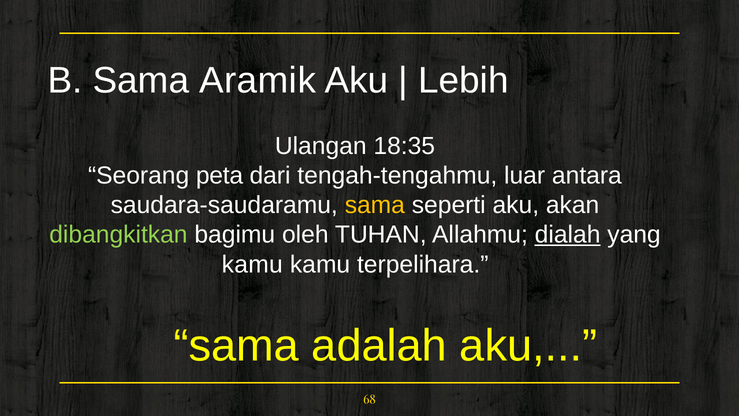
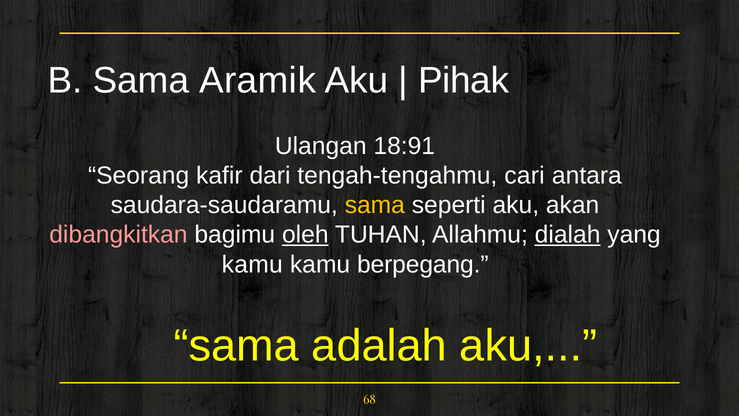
Lebih: Lebih -> Pihak (464, 80)
18:35: 18:35 -> 18:91 (404, 146)
peta: peta -> kafir (219, 176)
luar: luar -> cari (524, 176)
dibangkitkan colour: light green -> pink (118, 235)
oleh underline: none -> present (305, 235)
terpelihara: terpelihara -> berpegang (423, 264)
